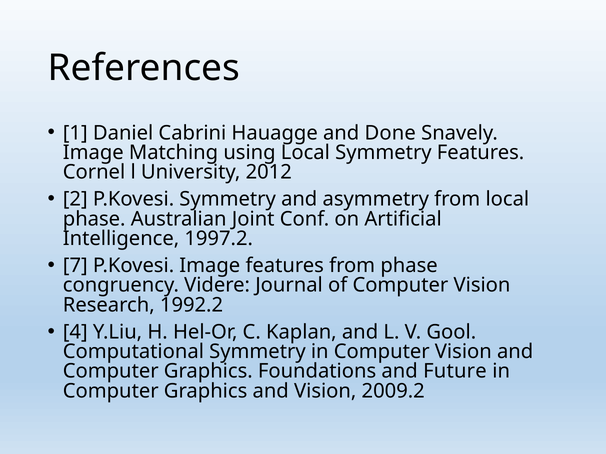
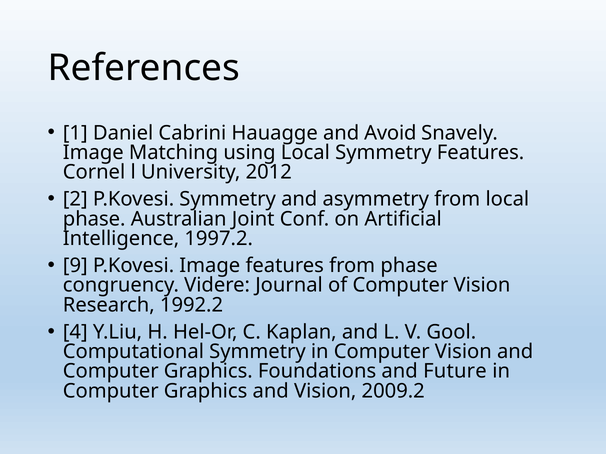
Done: Done -> Avoid (390, 133)
7: 7 -> 9 (75, 266)
